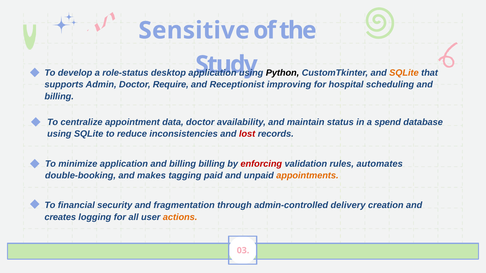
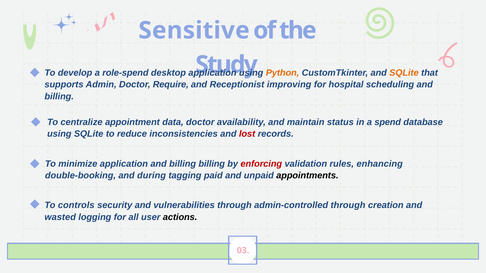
role-status: role-status -> role-spend (125, 73)
Python colour: black -> orange (283, 73)
automates: automates -> enhancing (380, 164)
makes: makes -> during (152, 176)
appointments colour: orange -> black (307, 176)
financial: financial -> controls (76, 206)
fragmentation: fragmentation -> vulnerabilities (184, 206)
admin-controlled delivery: delivery -> through (348, 206)
creates: creates -> wasted (60, 217)
actions colour: orange -> black (180, 217)
